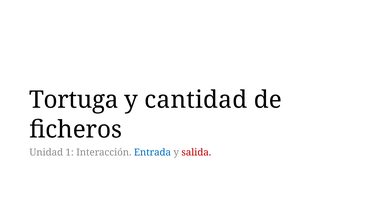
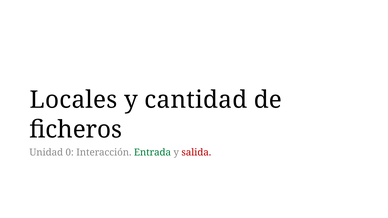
Tortuga: Tortuga -> Locales (74, 100)
1: 1 -> 0 (70, 153)
Entrada colour: blue -> green (152, 153)
